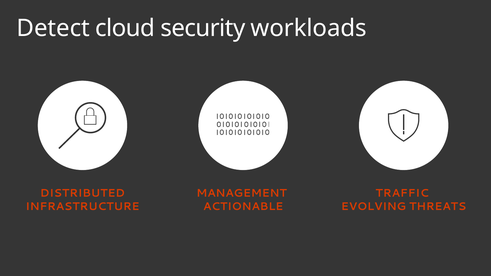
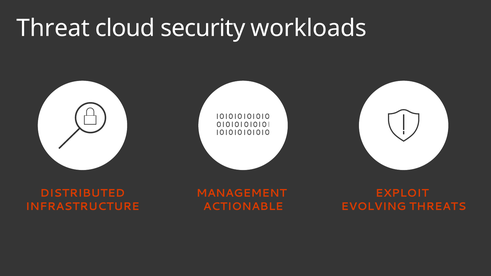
Detect: Detect -> Threat (53, 28)
TRAFFIC: TRAFFIC -> EXPLOIT (402, 193)
